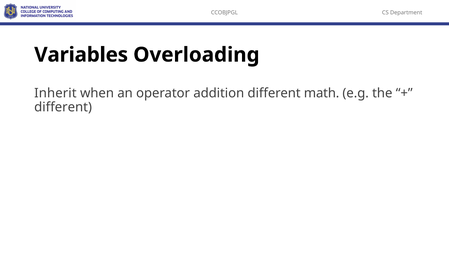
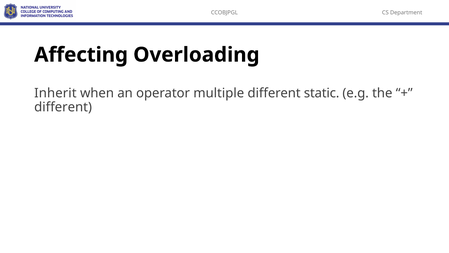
Variables: Variables -> Affecting (81, 55)
addition: addition -> multiple (219, 93)
math: math -> static (322, 93)
